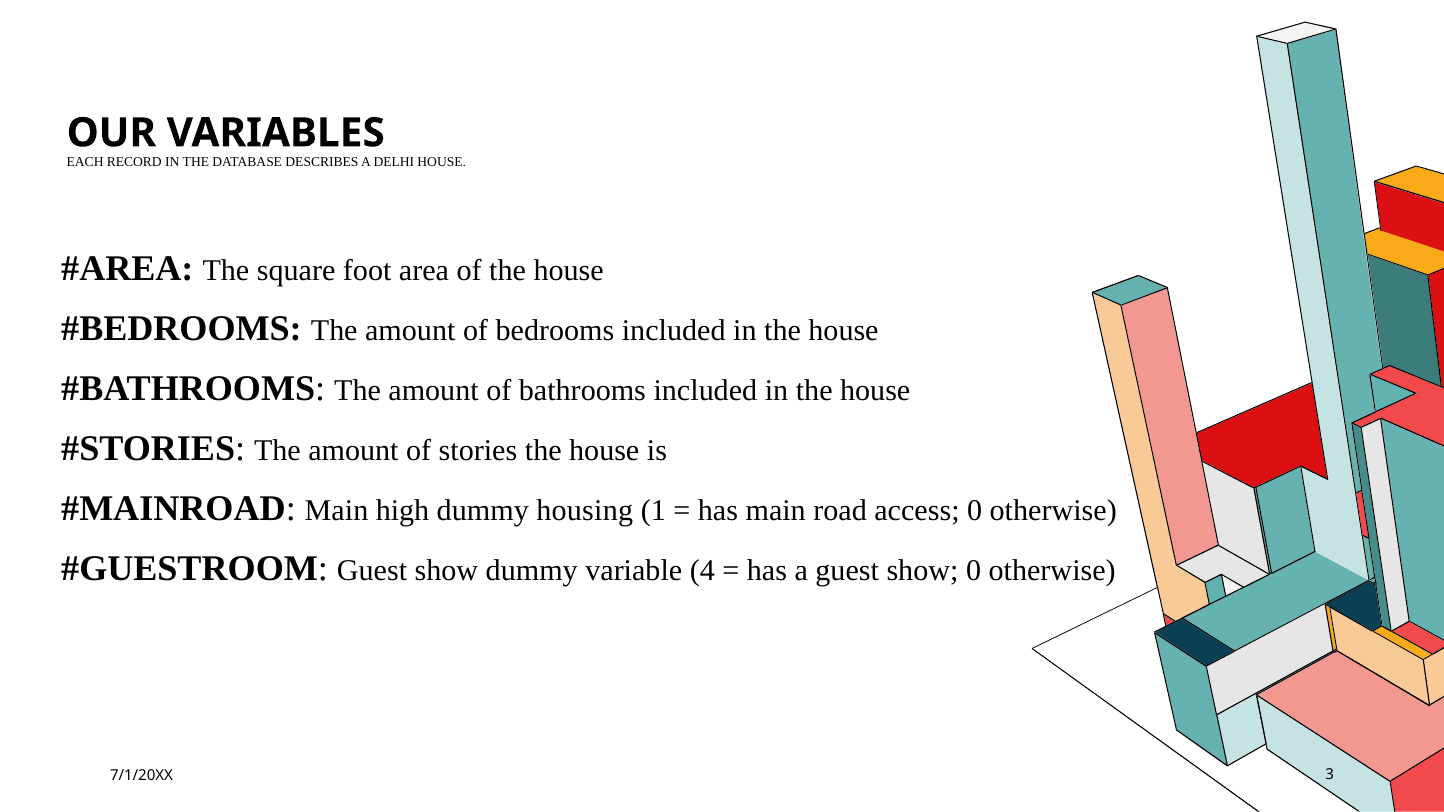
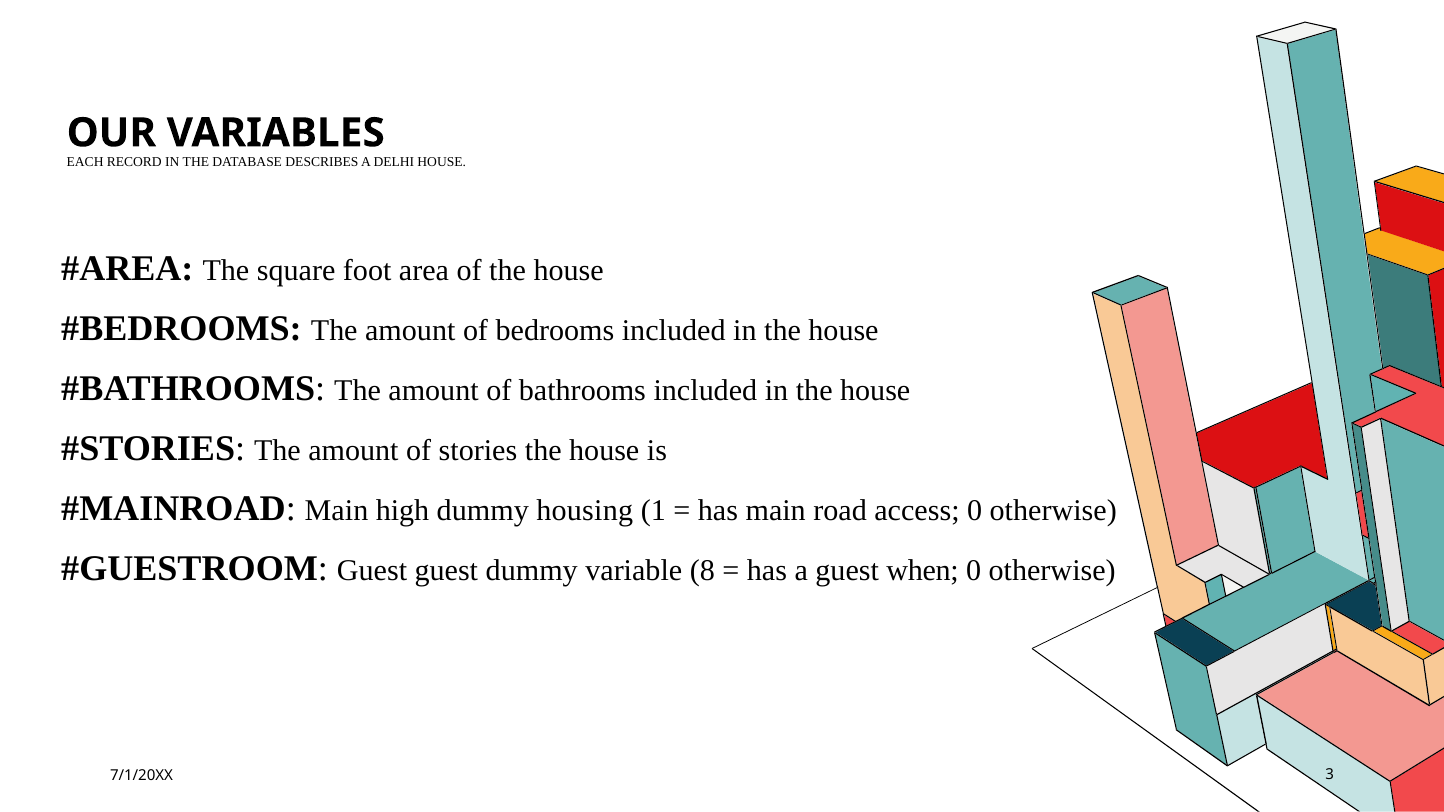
show: show -> guest (446, 571)
4: 4 -> 8 (702, 571)
a guest show: show -> when (923, 571)
